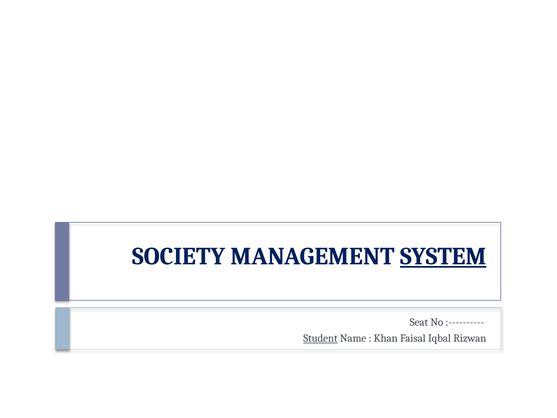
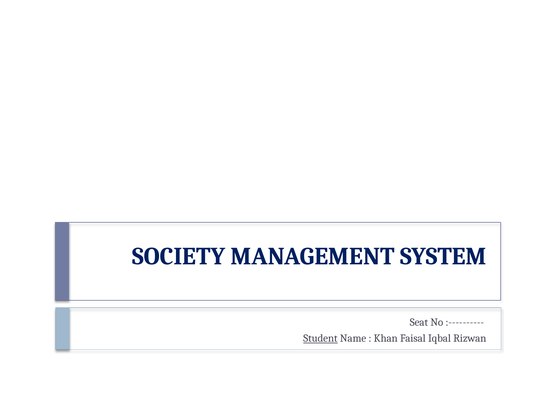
SYSTEM underline: present -> none (443, 256)
